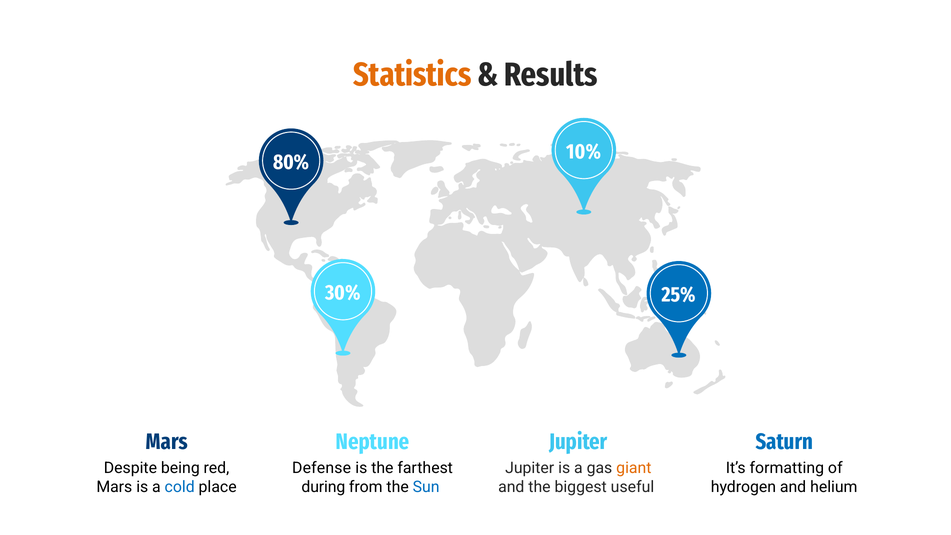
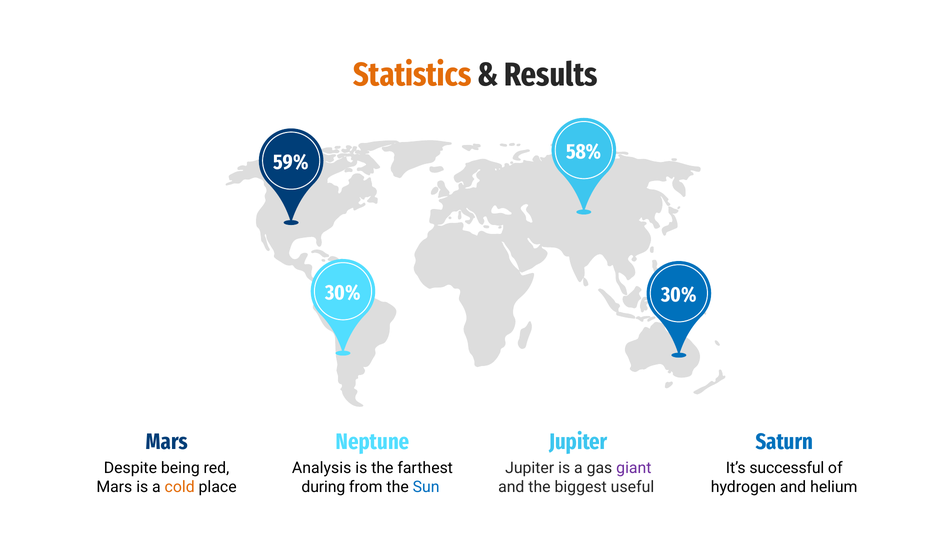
10%: 10% -> 58% (584, 152)
80%: 80% -> 59% (291, 162)
25%: 25% -> 30% (679, 295)
Defense: Defense -> Analysis (322, 468)
giant colour: orange -> purple (634, 468)
formatting: formatting -> successful (787, 468)
cold colour: blue -> orange (180, 487)
